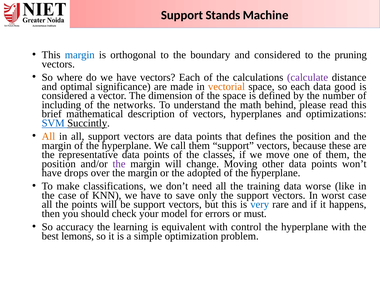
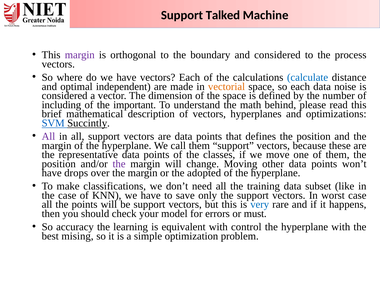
Stands: Stands -> Talked (223, 15)
margin colour: blue -> purple (80, 55)
pruning: pruning -> process (351, 55)
calculate colour: purple -> blue (308, 77)
significance: significance -> independent (123, 87)
good: good -> noise (345, 87)
networks: networks -> important (135, 105)
All colour: orange -> purple (48, 136)
worse: worse -> subset (318, 186)
lemons: lemons -> mising (77, 236)
